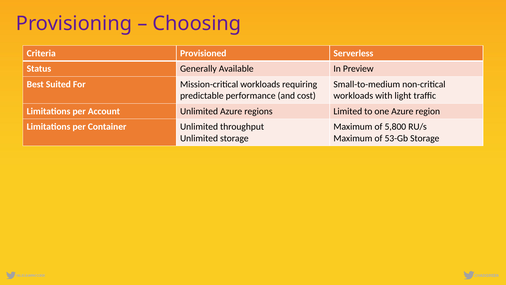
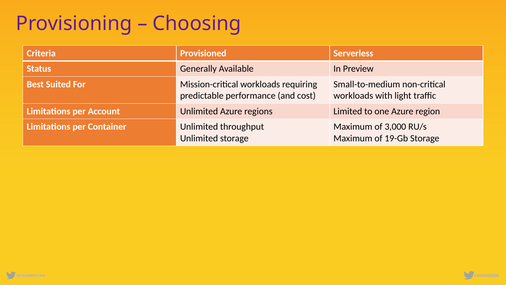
5,800: 5,800 -> 3,000 (395, 126)
53-Gb: 53-Gb -> 19-Gb (396, 138)
